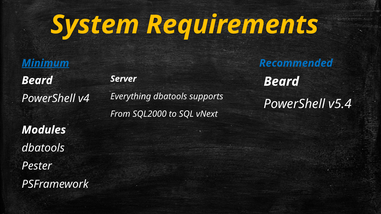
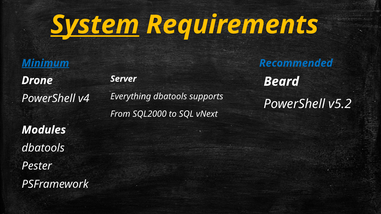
System underline: none -> present (95, 25)
Beard: Beard -> Drone (37, 81)
v5.4: v5.4 -> v5.2 (340, 104)
